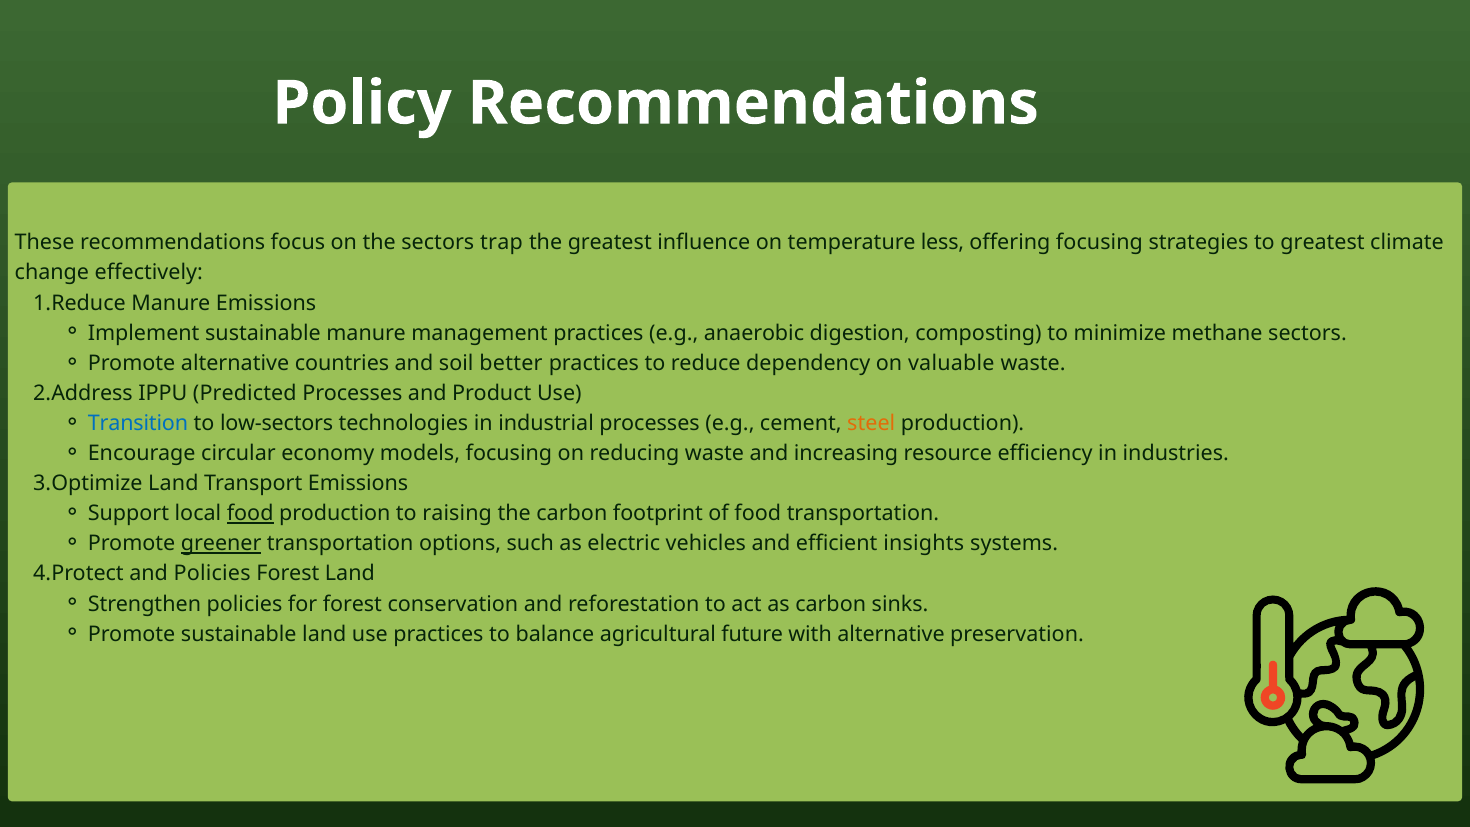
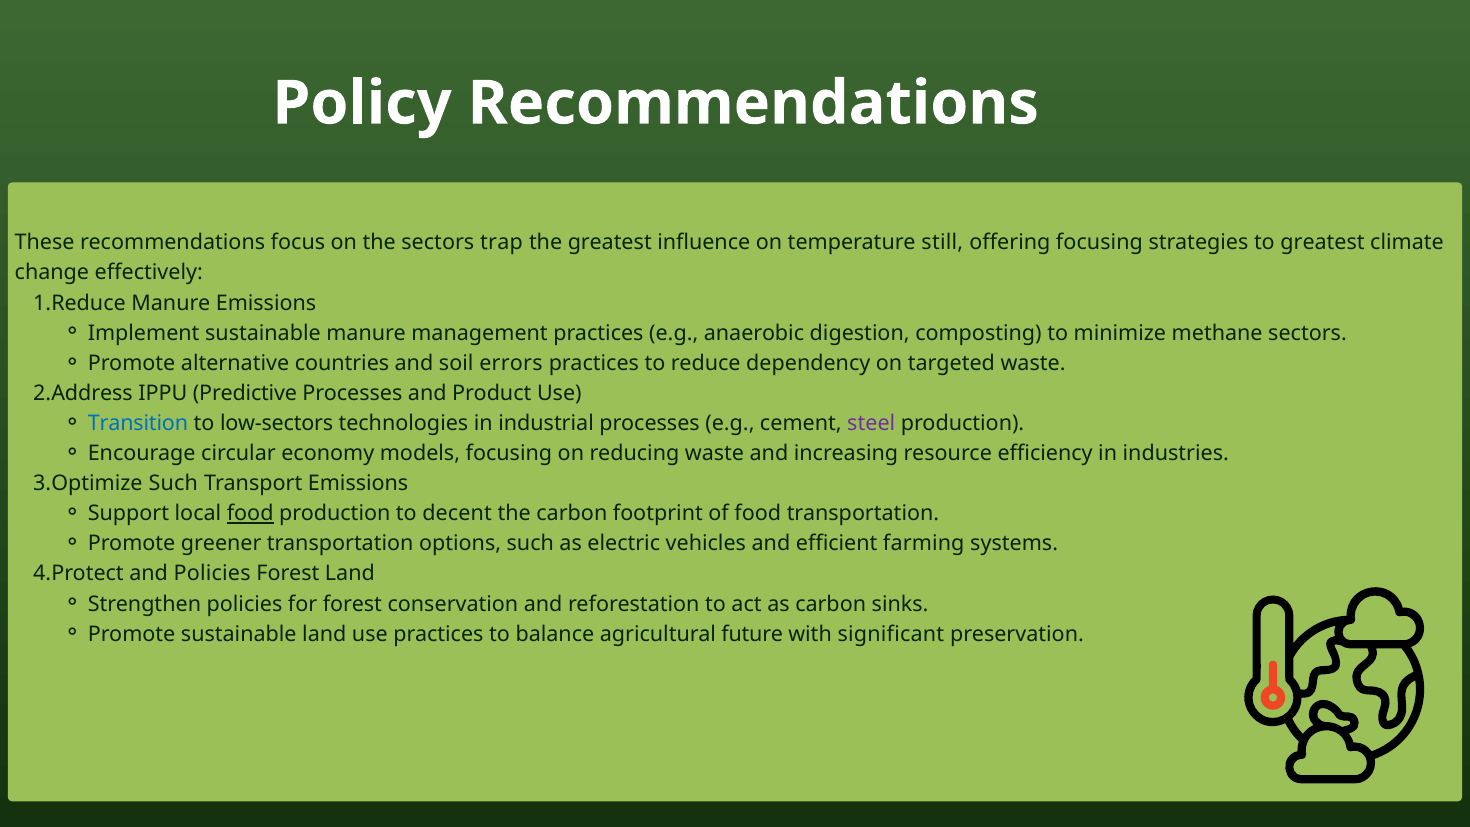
less: less -> still (942, 243)
better: better -> errors (511, 363)
valuable: valuable -> targeted (951, 363)
Predicted: Predicted -> Predictive (245, 393)
steel colour: orange -> purple (871, 423)
Land: Land -> Such (173, 483)
raising: raising -> decent (457, 514)
greener underline: present -> none (221, 544)
insights: insights -> farming (924, 544)
with alternative: alternative -> significant (891, 634)
